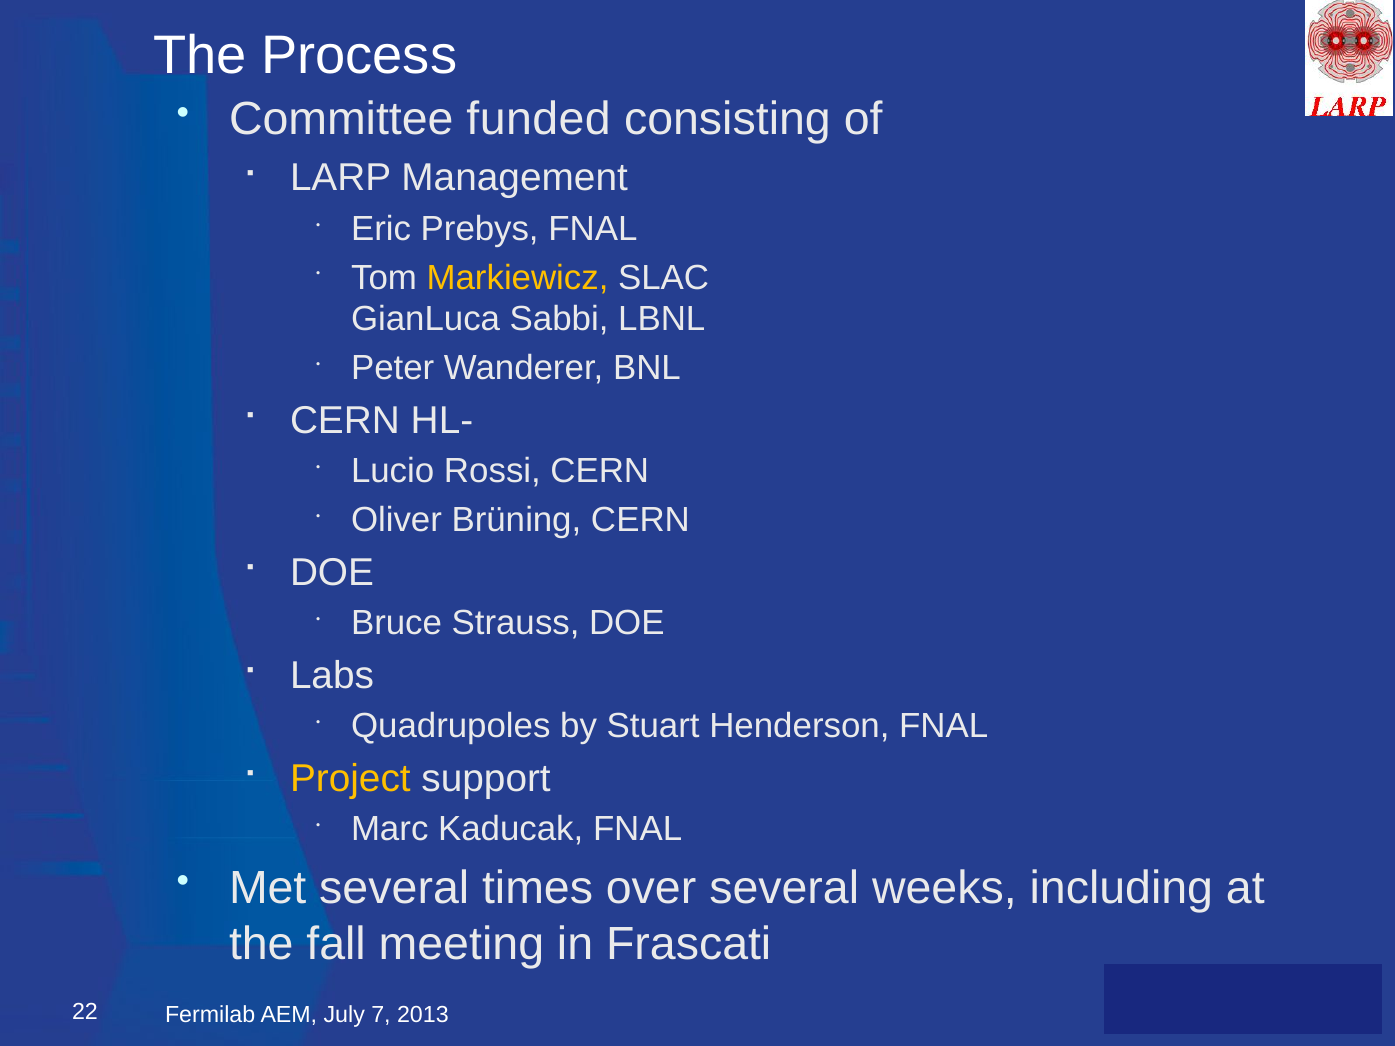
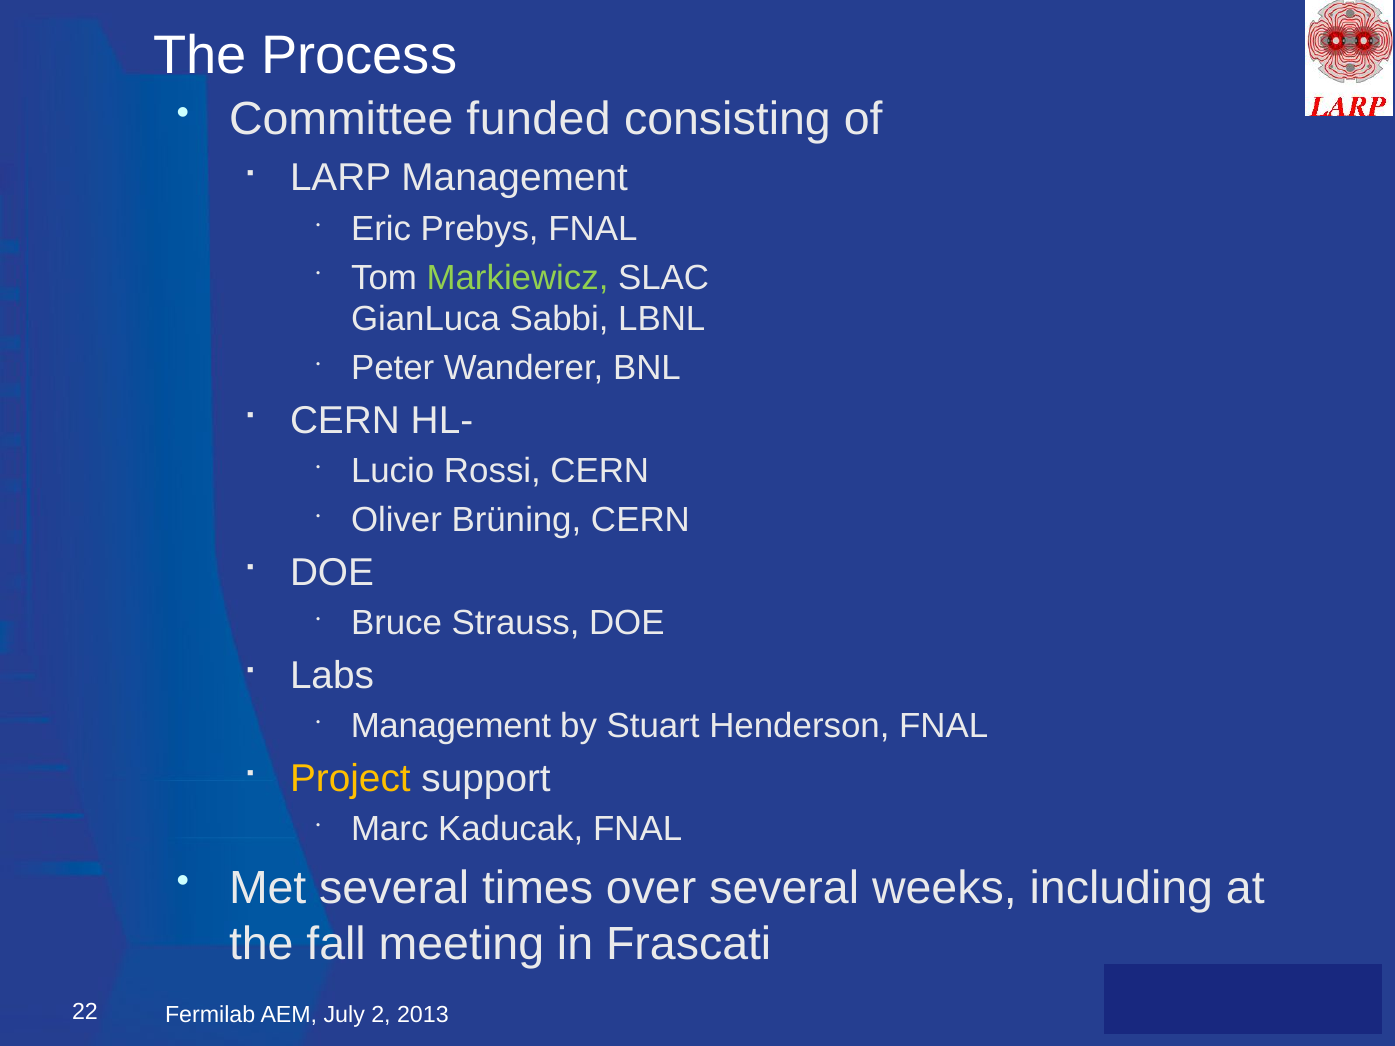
Markiewicz colour: yellow -> light green (518, 278)
Quadrupoles: Quadrupoles -> Management (451, 726)
7: 7 -> 2 (381, 1015)
